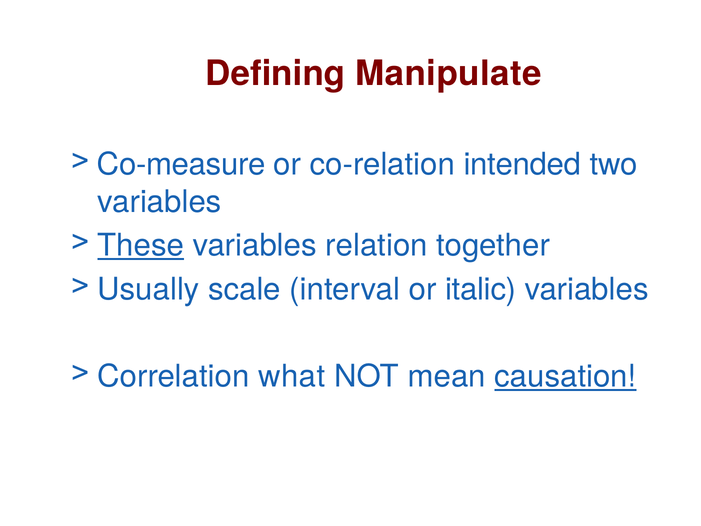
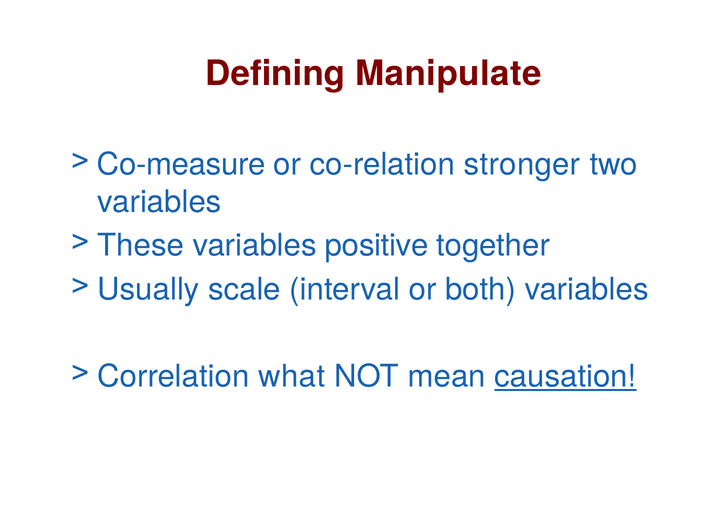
intended: intended -> stronger (522, 165)
These underline: present -> none (141, 246)
relation: relation -> positive (377, 246)
italic: italic -> both (481, 289)
